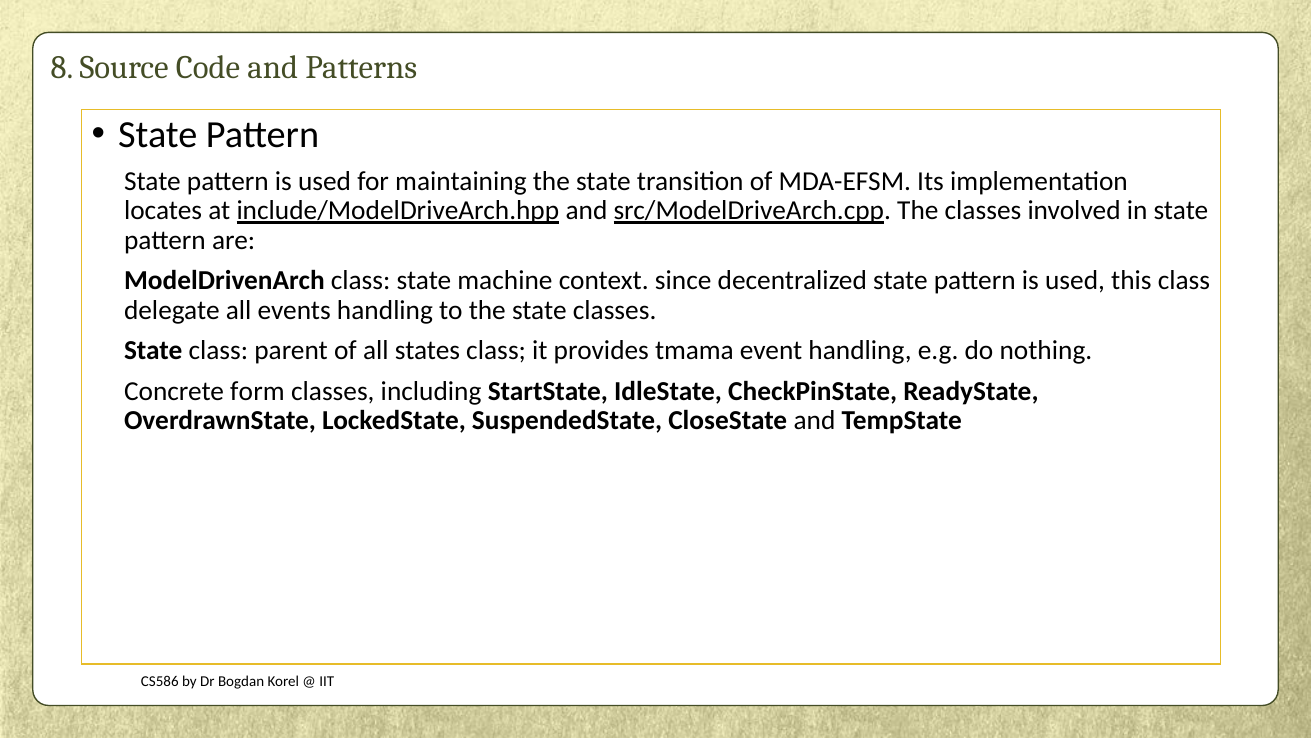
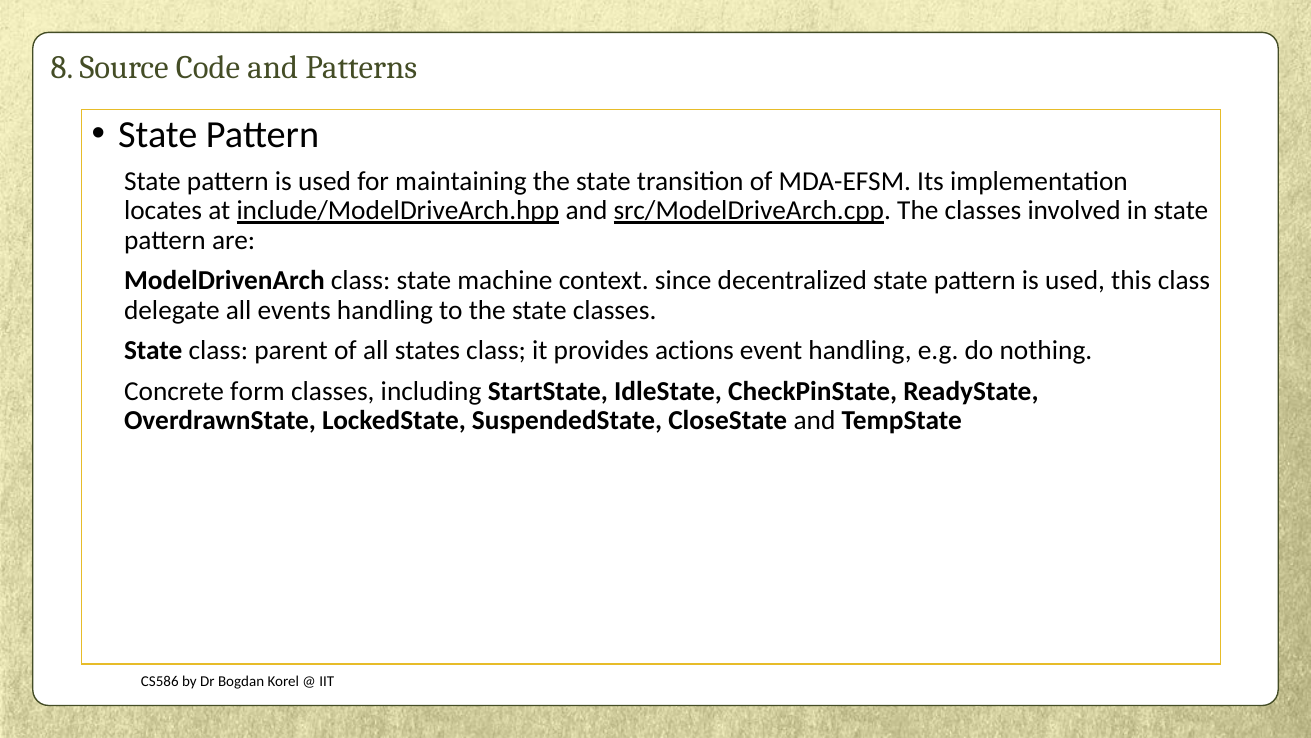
tmama: tmama -> actions (694, 351)
